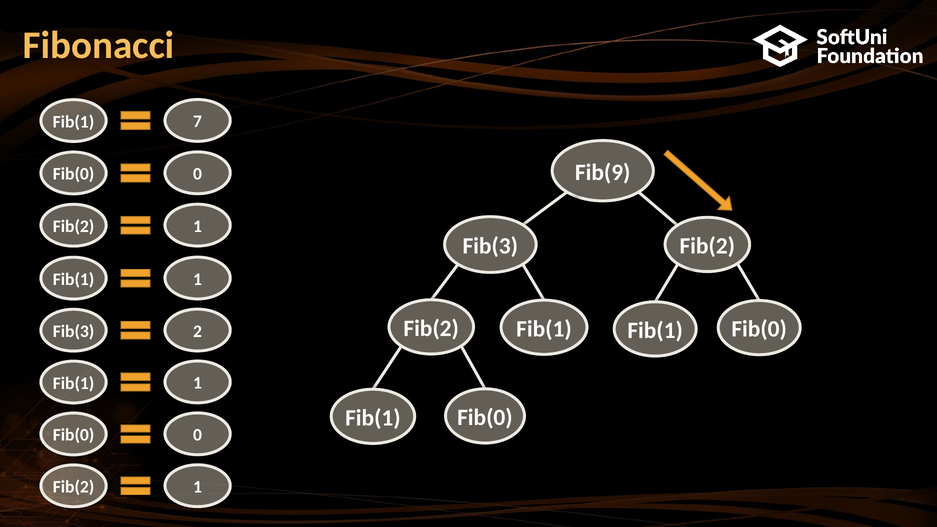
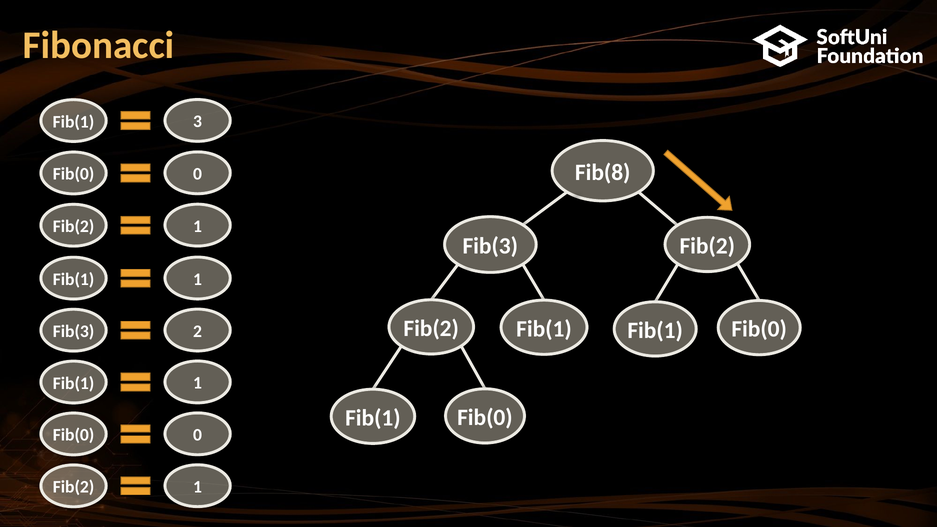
7: 7 -> 3 (198, 122)
Fib(9: Fib(9 -> Fib(8 (603, 172)
